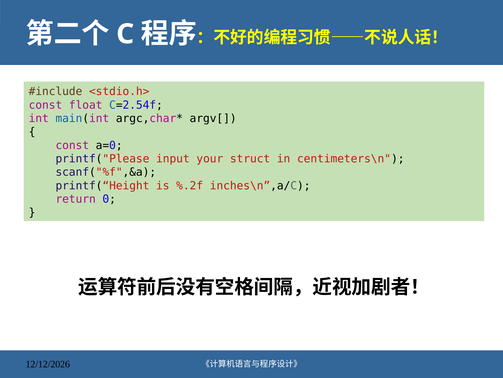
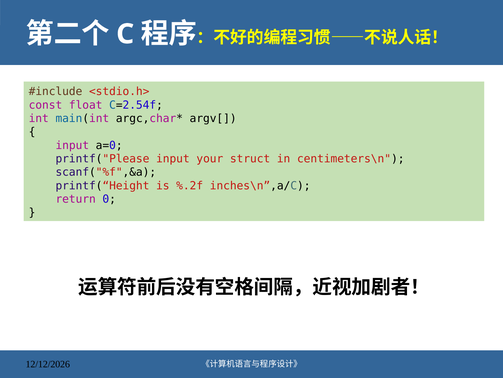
const: const -> input (72, 145)
